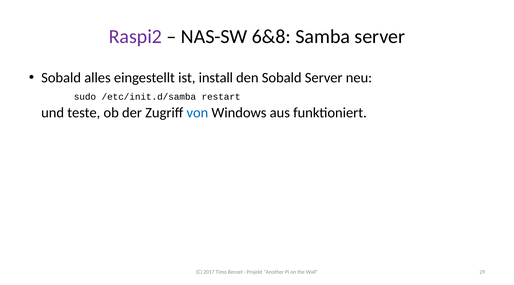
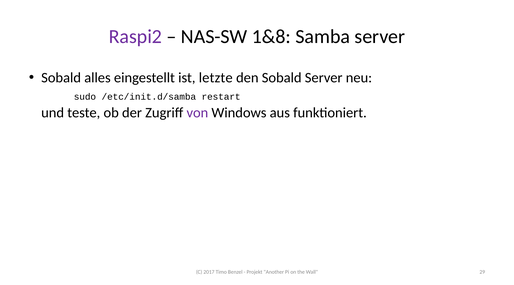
6&8: 6&8 -> 1&8 (271, 37)
install: install -> letzte (216, 78)
von colour: blue -> purple (197, 113)
